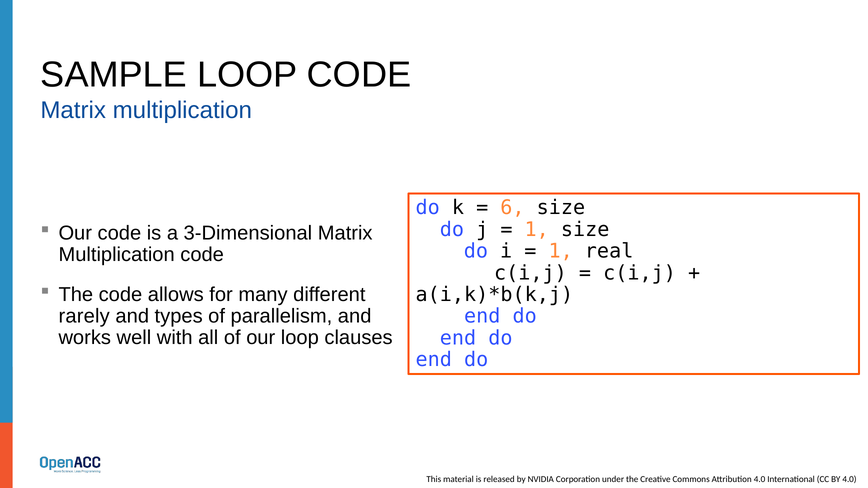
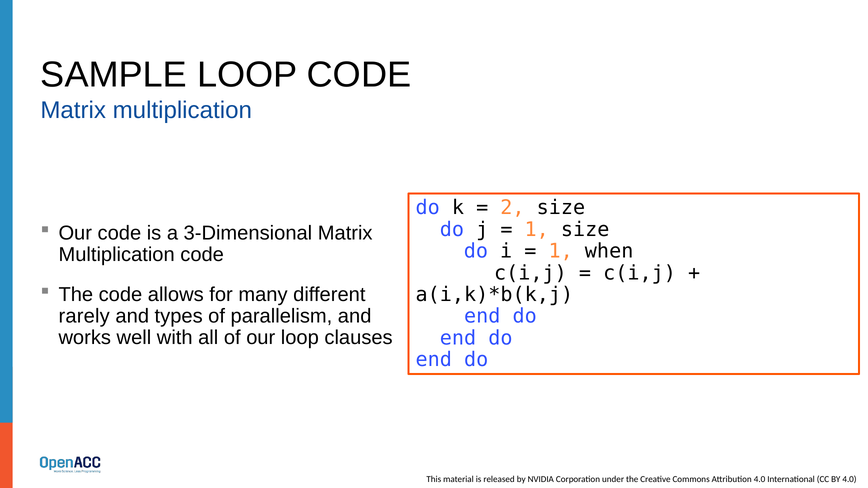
6: 6 -> 2 (512, 208)
real: real -> when (609, 251)
